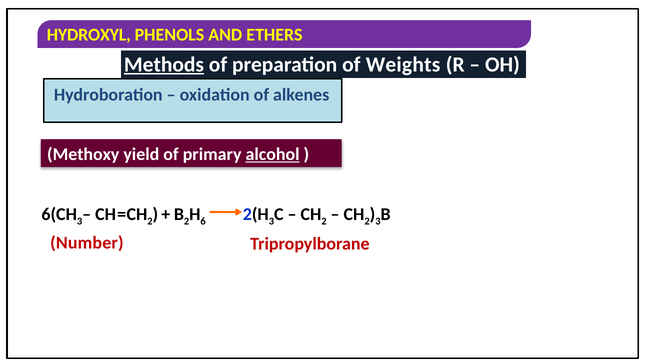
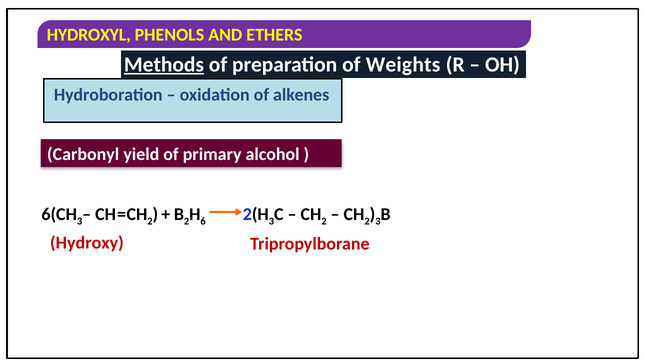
Methoxy: Methoxy -> Carbonyl (83, 154)
alcohol underline: present -> none (273, 154)
Number: Number -> Hydroxy (87, 243)
